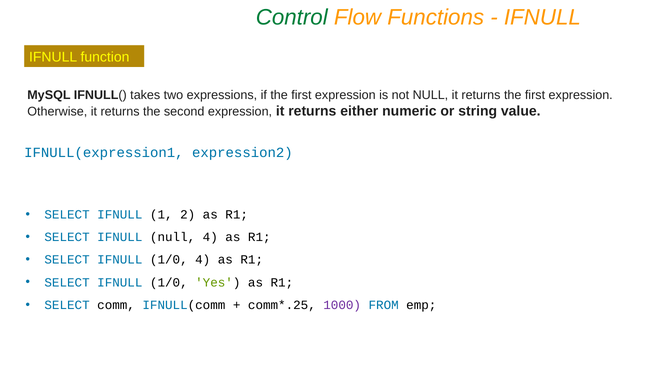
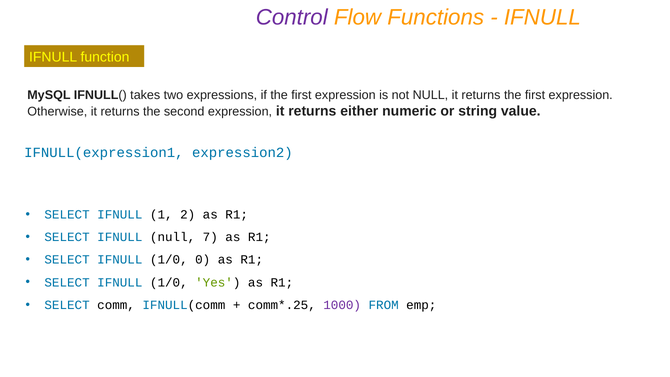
Control colour: green -> purple (292, 17)
null 4: 4 -> 7 (210, 237)
1/0 4: 4 -> 0 (203, 260)
